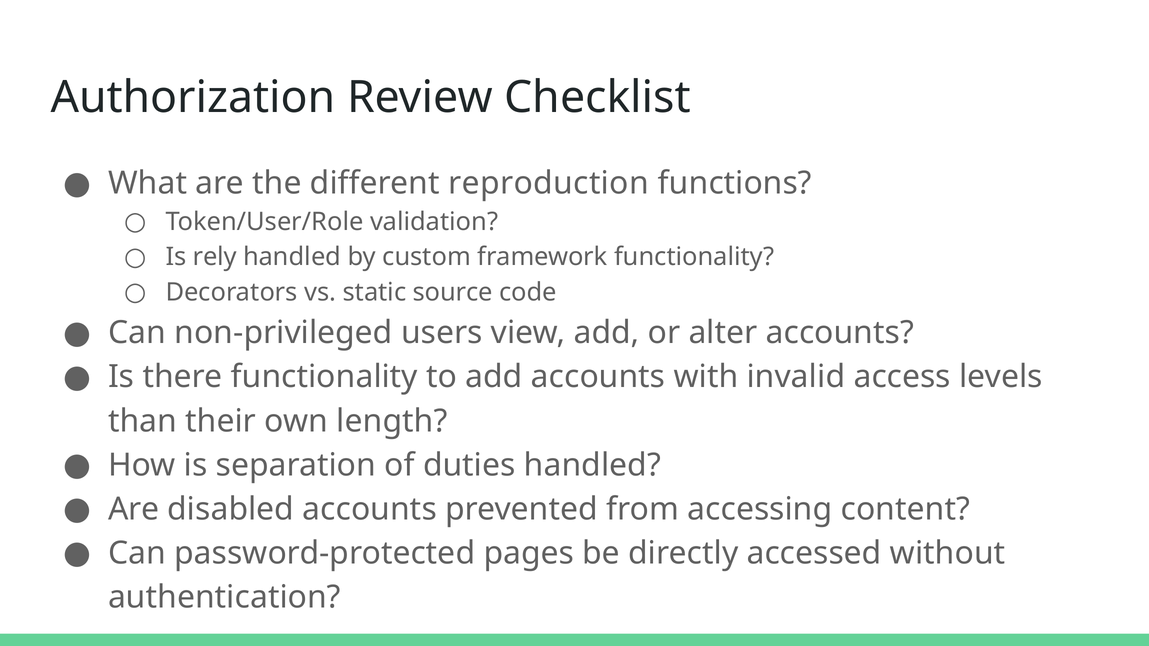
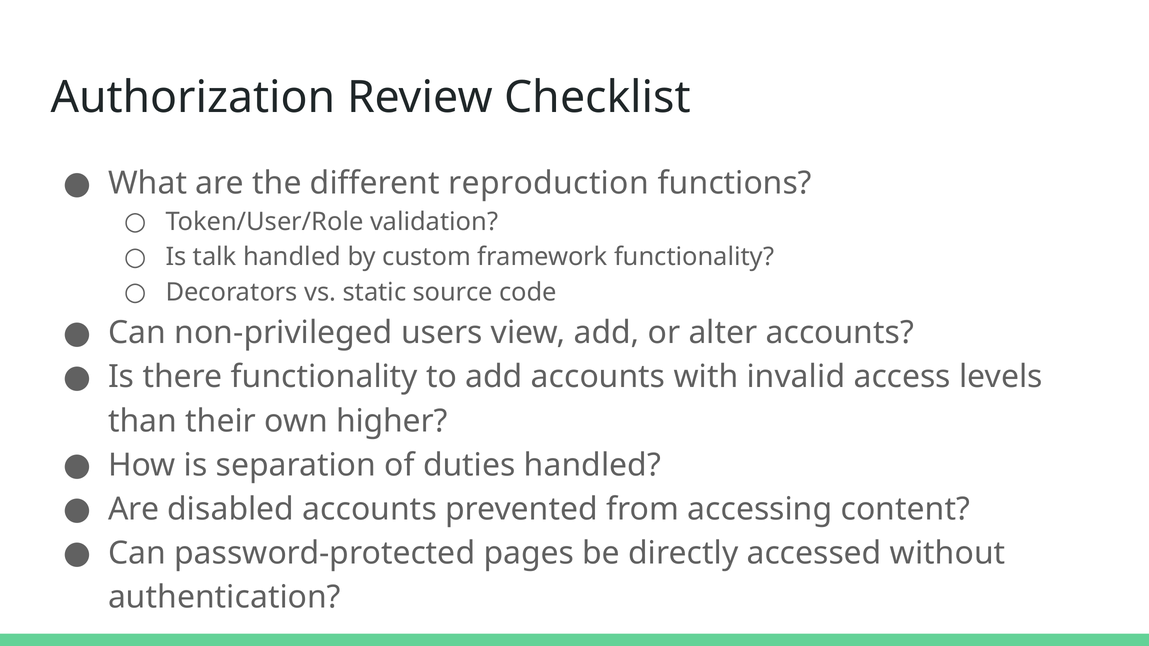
rely: rely -> talk (215, 257)
length: length -> higher (392, 421)
